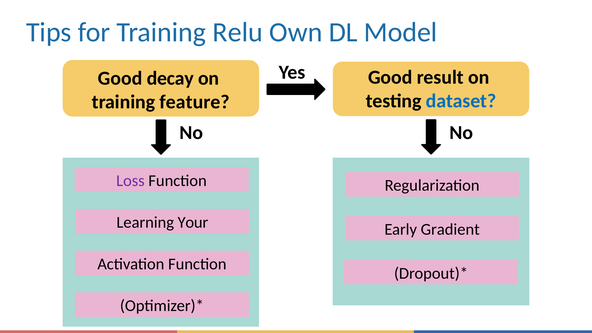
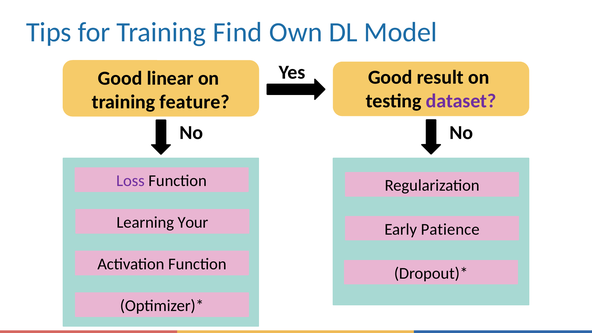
Relu: Relu -> Find (238, 32)
decay: decay -> linear (170, 78)
dataset colour: blue -> purple (461, 101)
Gradient: Gradient -> Patience (450, 229)
